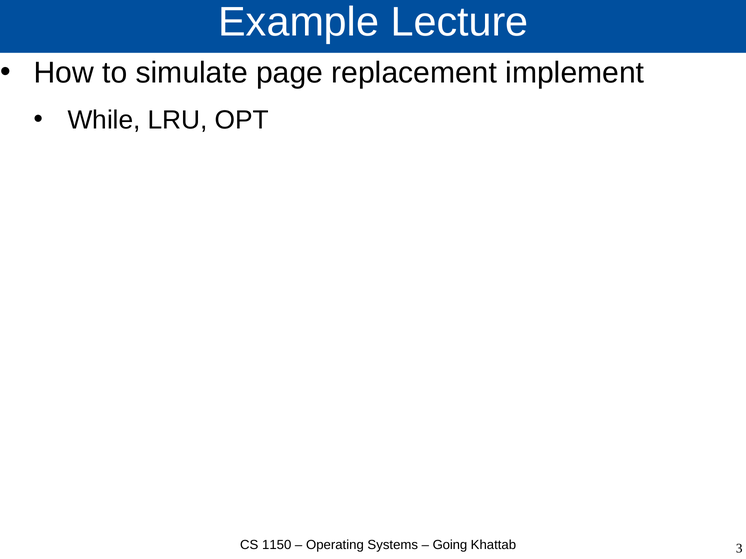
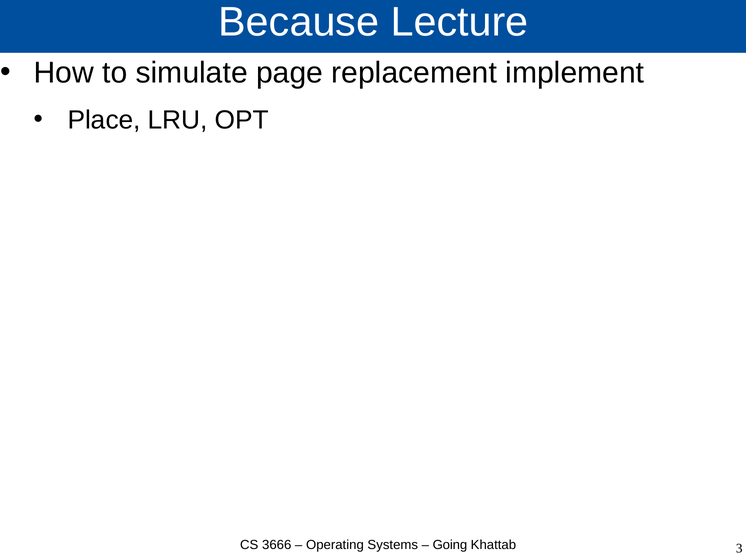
Example: Example -> Because (299, 22)
While: While -> Place (104, 120)
1150: 1150 -> 3666 (277, 545)
